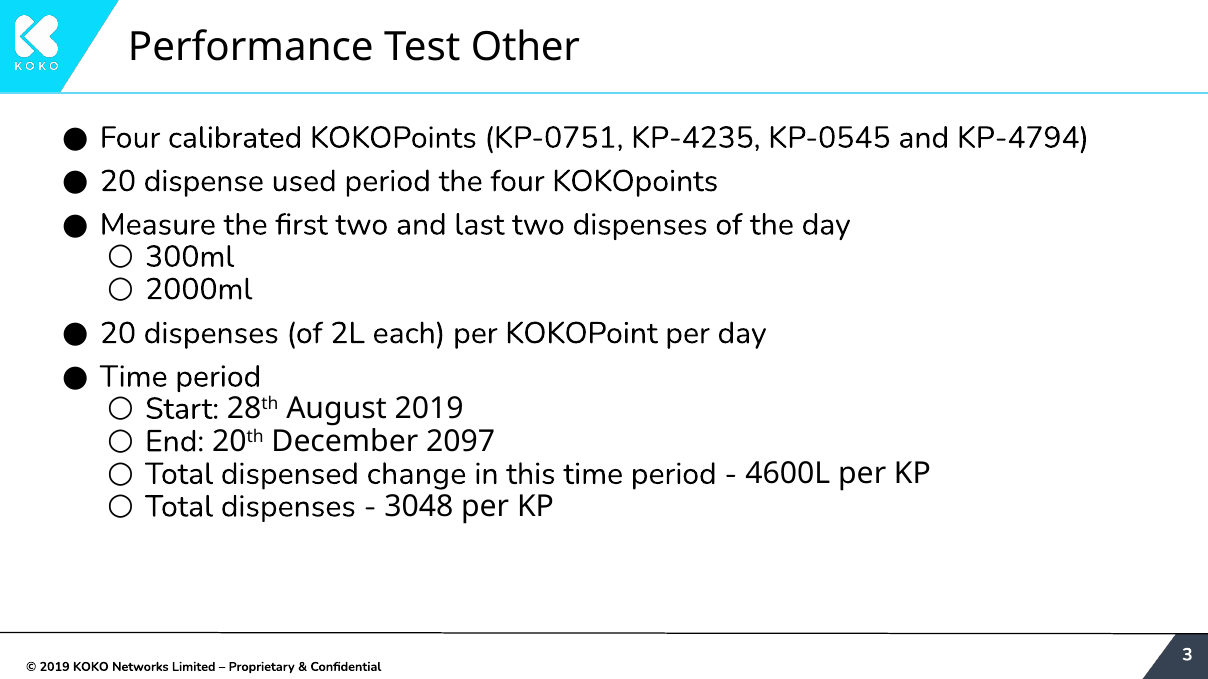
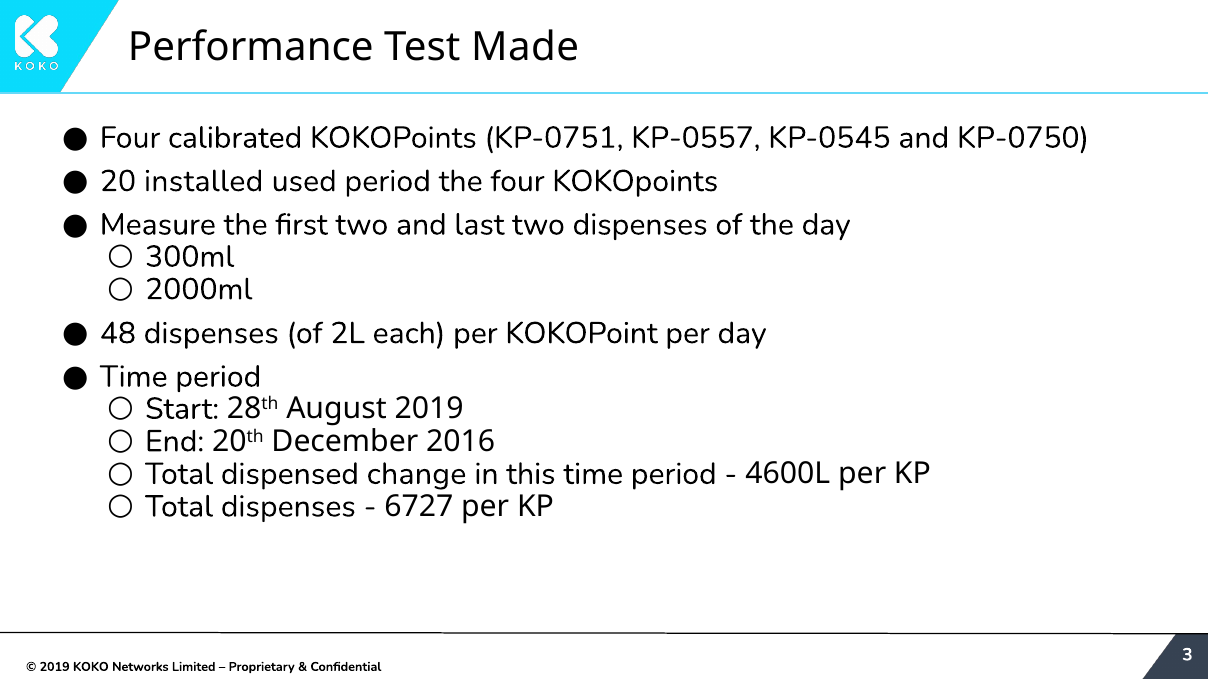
Other: Other -> Made (525, 48)
KP-4235: KP-4235 -> KP-0557 (696, 138)
KP-4794: KP-4794 -> KP-0750 (1023, 138)
dispense: dispense -> installed (204, 181)
20: 20 -> 48 (118, 333)
2097: 2097 -> 2016 (461, 442)
3048: 3048 -> 6727 (419, 507)
